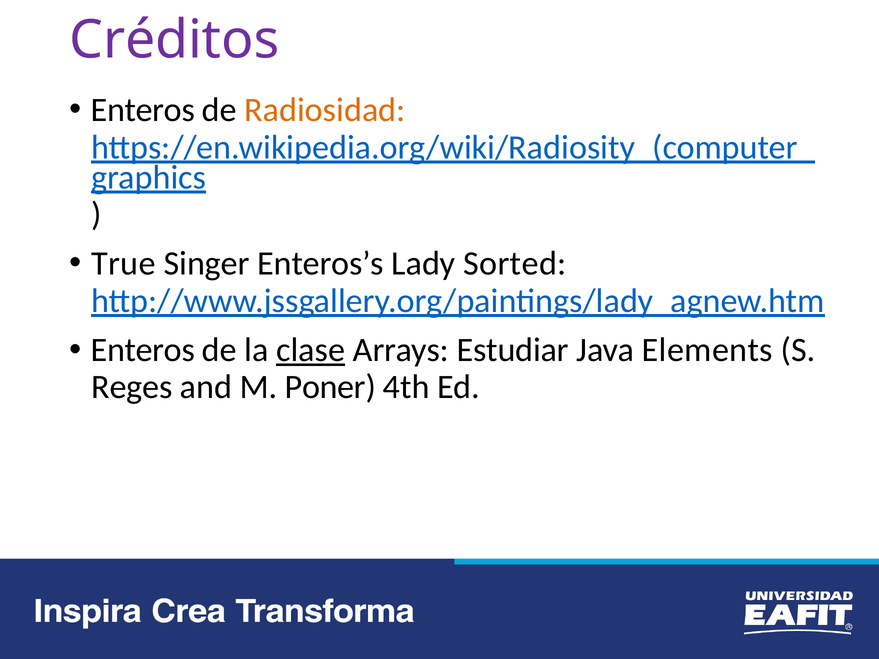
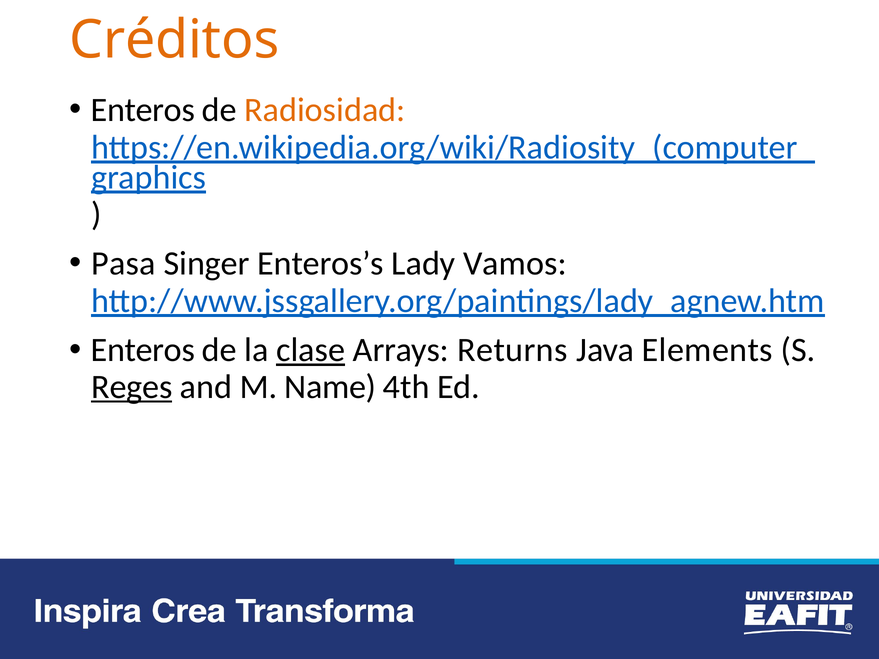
Créditos colour: purple -> orange (174, 40)
True: True -> Pasa (123, 264)
Sorted: Sorted -> Vamos (515, 264)
Estudiar: Estudiar -> Returns (512, 350)
Reges underline: none -> present (132, 387)
Poner: Poner -> Name (330, 387)
